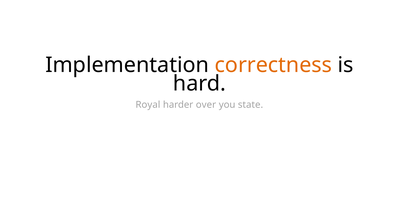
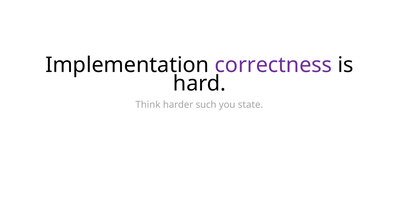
correctness colour: orange -> purple (273, 65)
Royal: Royal -> Think (148, 105)
over: over -> such (206, 105)
